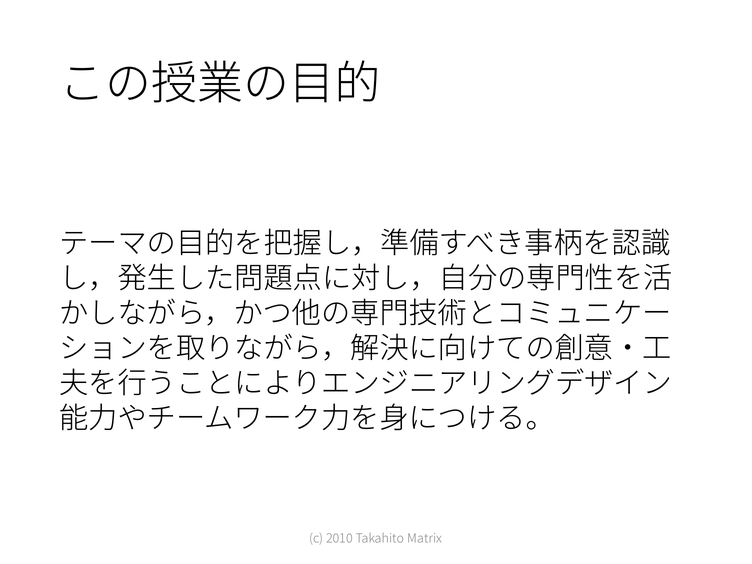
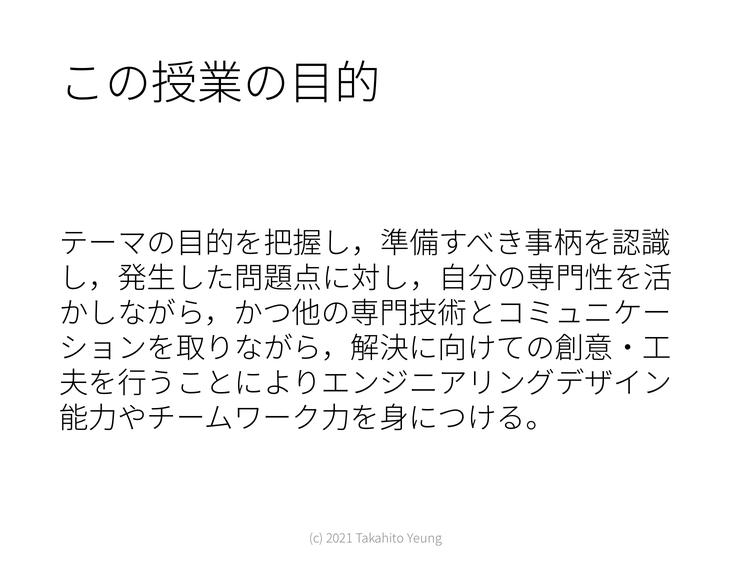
2010: 2010 -> 2021 (339, 539)
Matrix: Matrix -> Yeung (425, 539)
